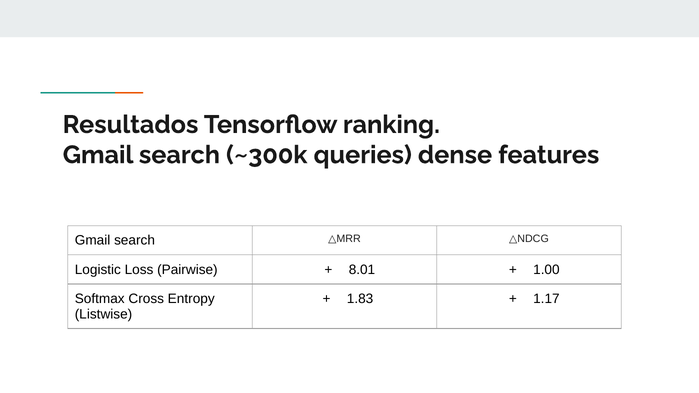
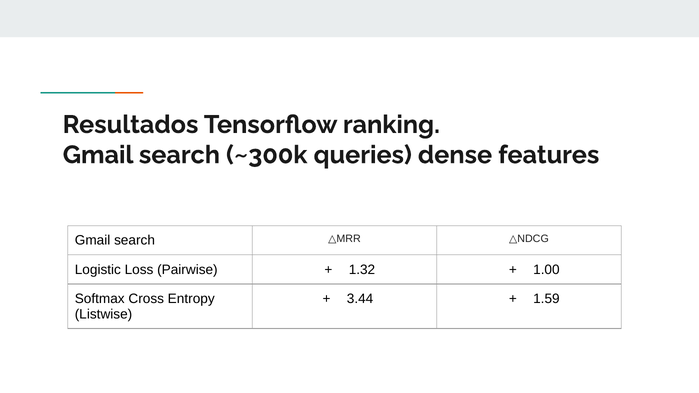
8.01: 8.01 -> 1.32 (362, 270)
1.83: 1.83 -> 3.44 (360, 299)
1.17: 1.17 -> 1.59 (546, 299)
